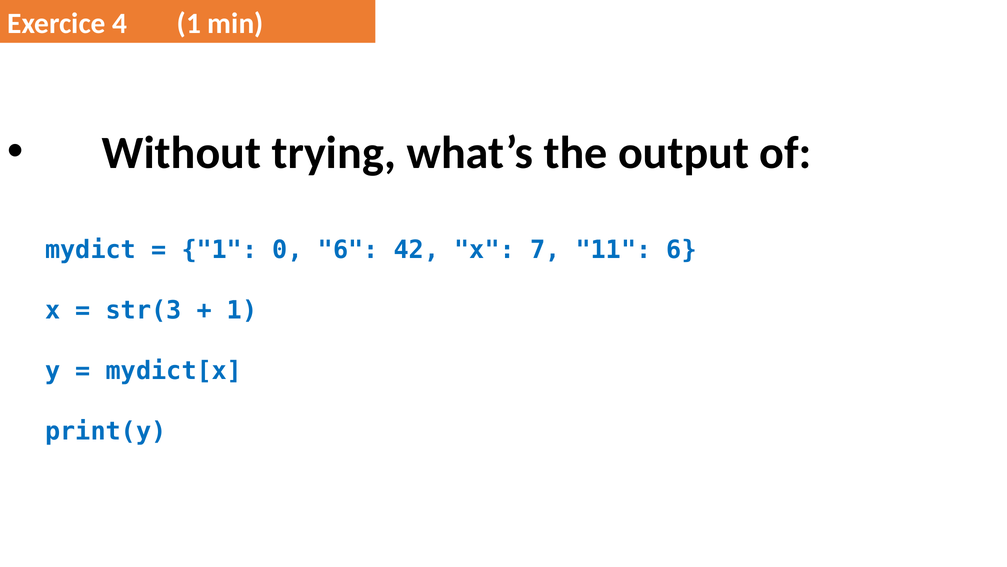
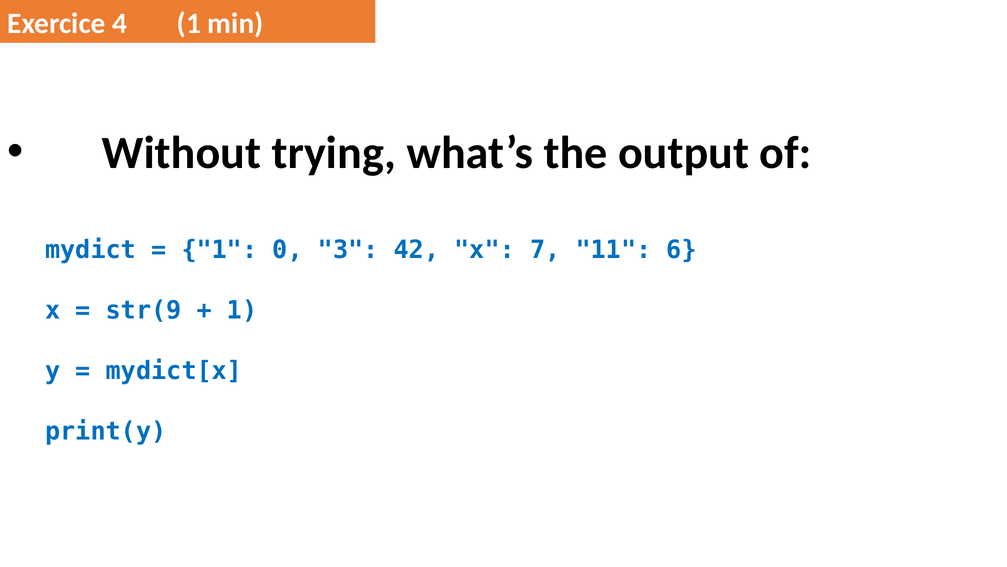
0 6: 6 -> 3 (348, 250)
str(3: str(3 -> str(9 (144, 310)
